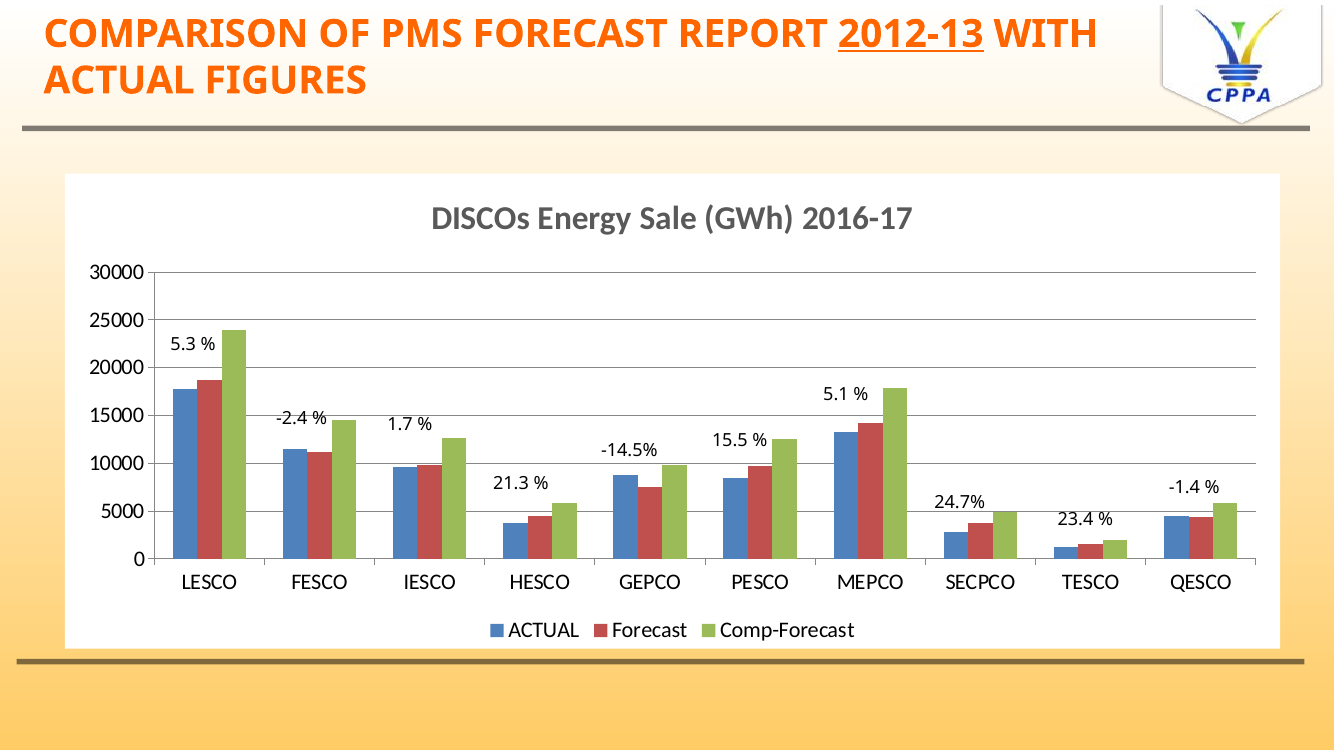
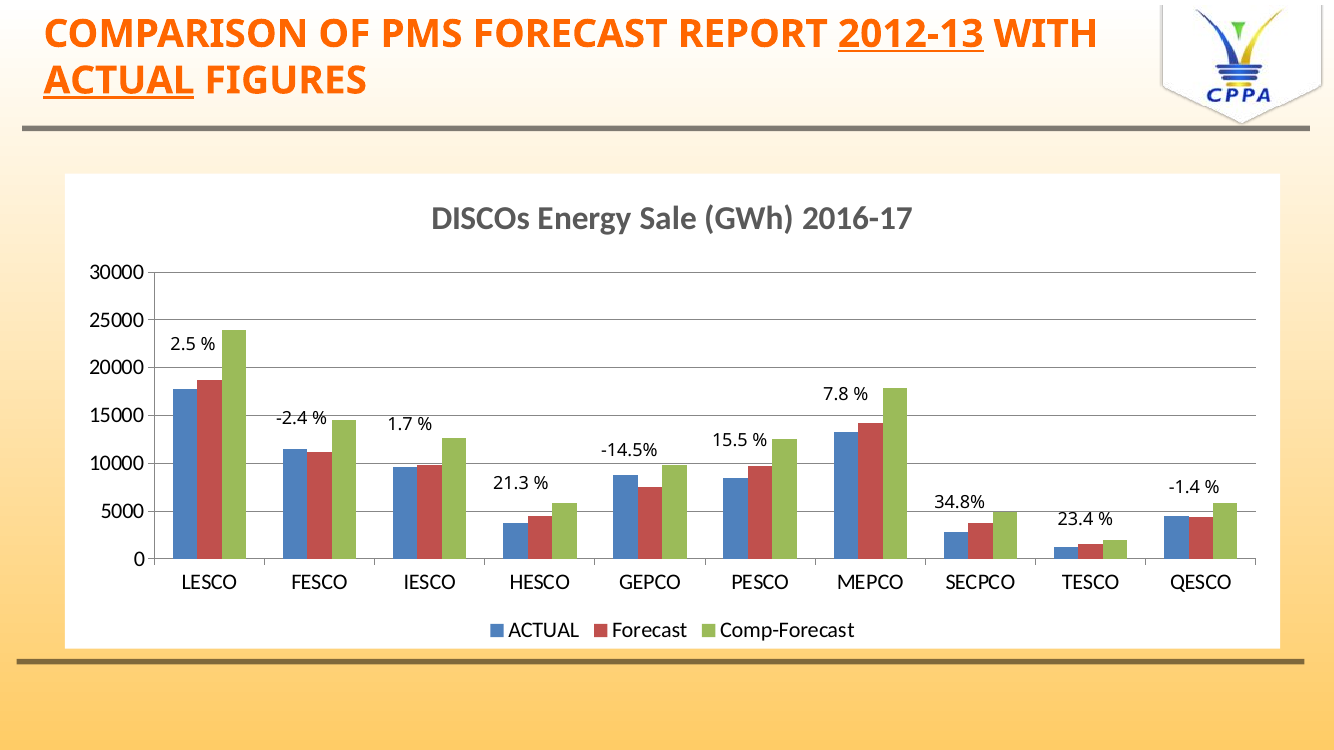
ACTUAL underline: none -> present (119, 81)
5.3: 5.3 -> 2.5 (183, 345)
5.1: 5.1 -> 7.8 (836, 394)
24.7%: 24.7% -> 34.8% (960, 503)
